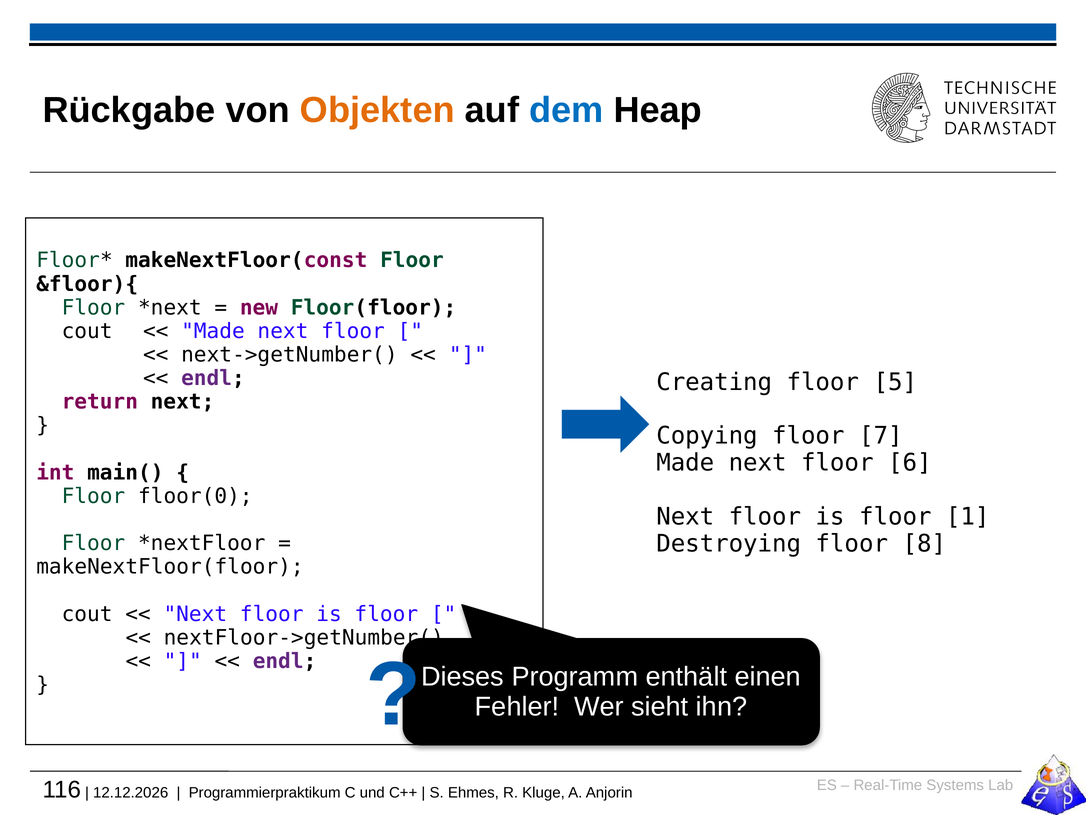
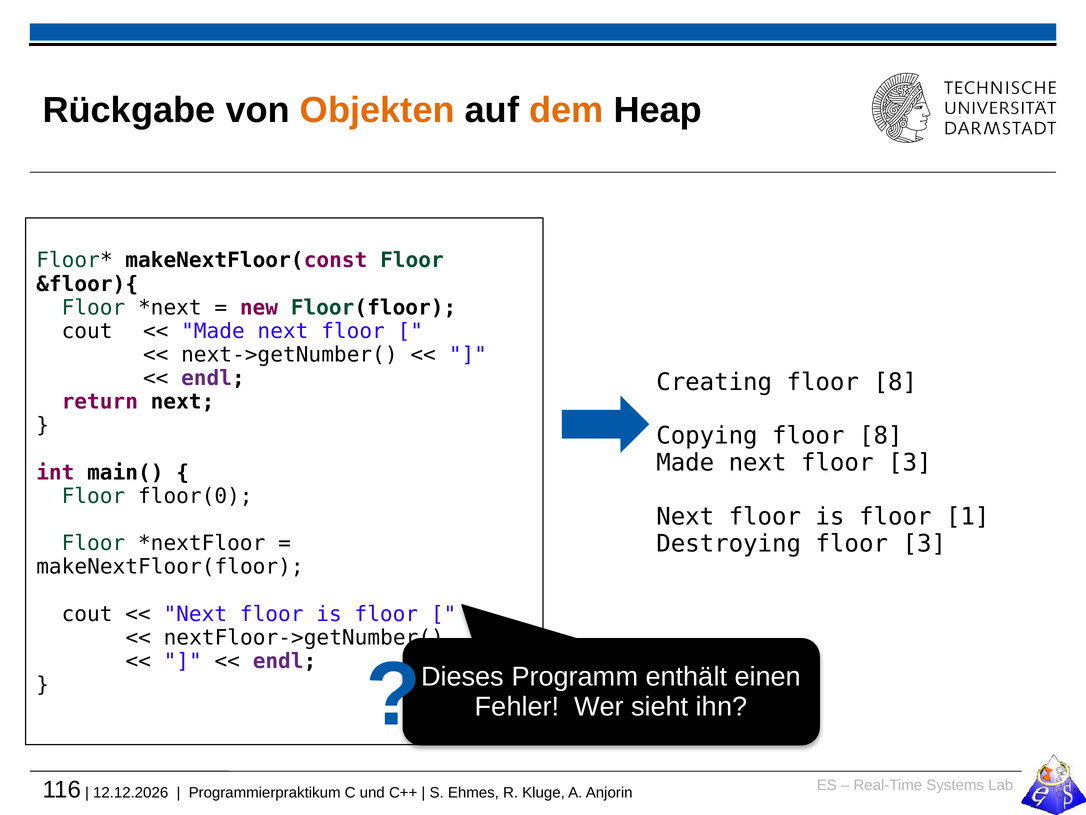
dem colour: blue -> orange (566, 110)
Creating floor 5: 5 -> 8 (895, 382)
Copying floor 7: 7 -> 8 (881, 436)
next floor 6: 6 -> 3 (910, 463)
Destroying floor 8: 8 -> 3 (924, 543)
